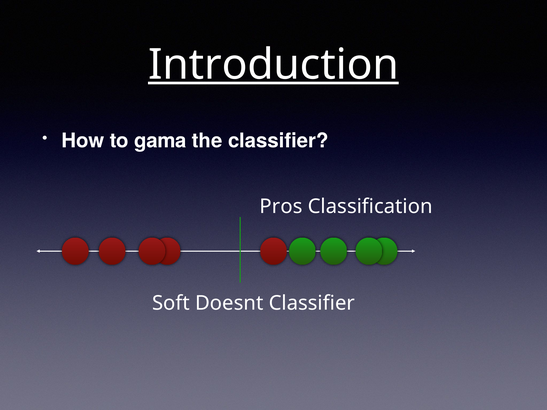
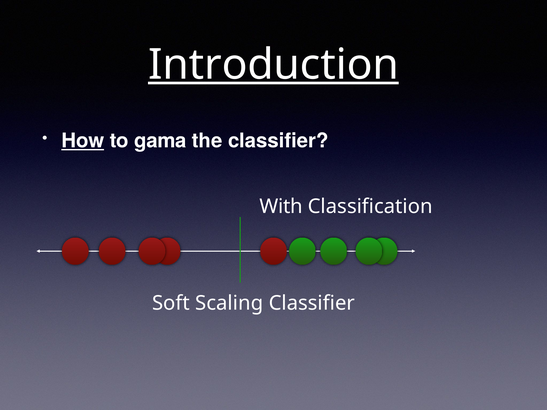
How underline: none -> present (83, 141)
Pros: Pros -> With (281, 207)
Doesnt: Doesnt -> Scaling (229, 303)
